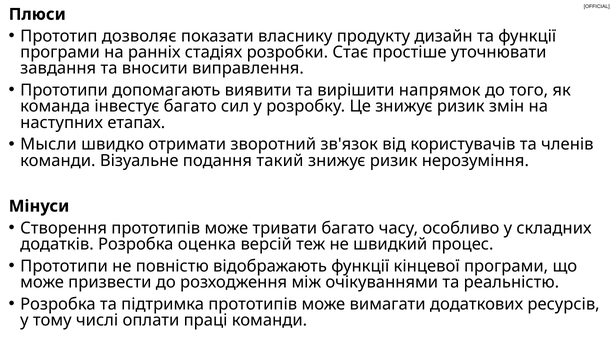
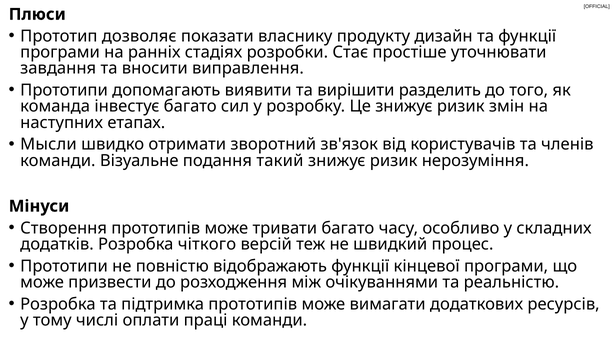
напрямок: напрямок -> разделить (440, 90)
оценка: оценка -> чіткого (207, 244)
